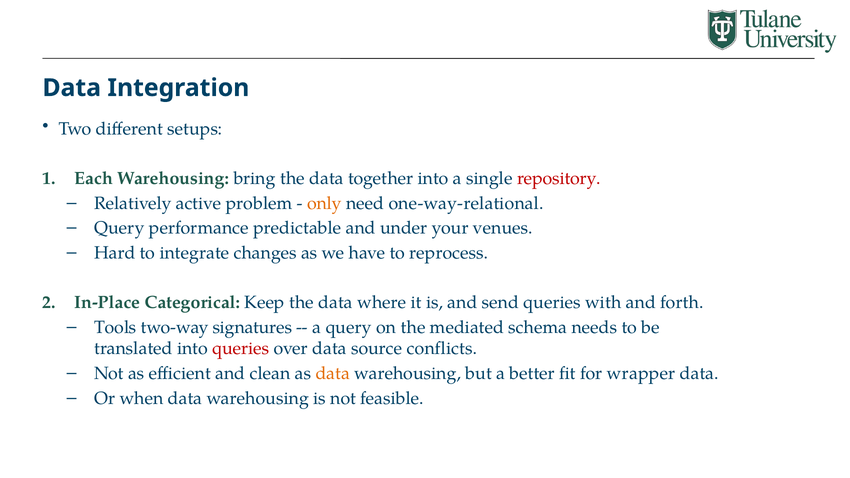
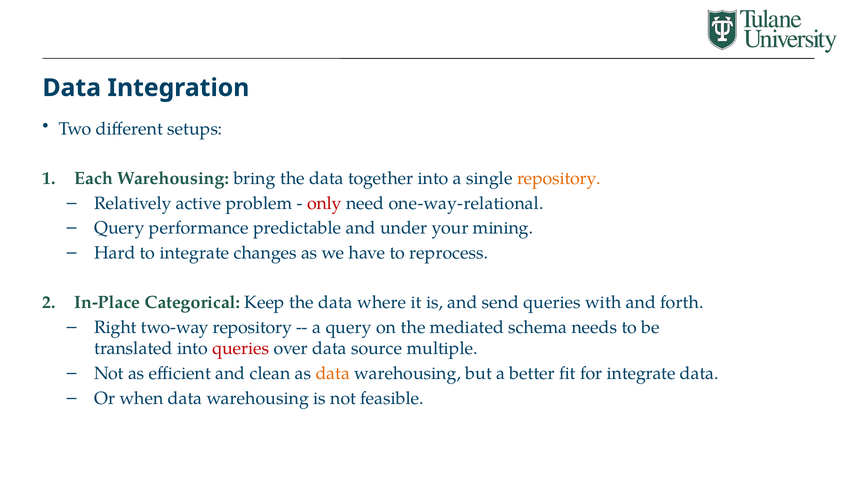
repository colour: red -> orange (559, 179)
only colour: orange -> red (324, 203)
venues: venues -> mining (503, 228)
Tools: Tools -> Right (115, 327)
two-way signatures: signatures -> repository (252, 327)
conflicts: conflicts -> multiple (442, 349)
for wrapper: wrapper -> integrate (641, 374)
